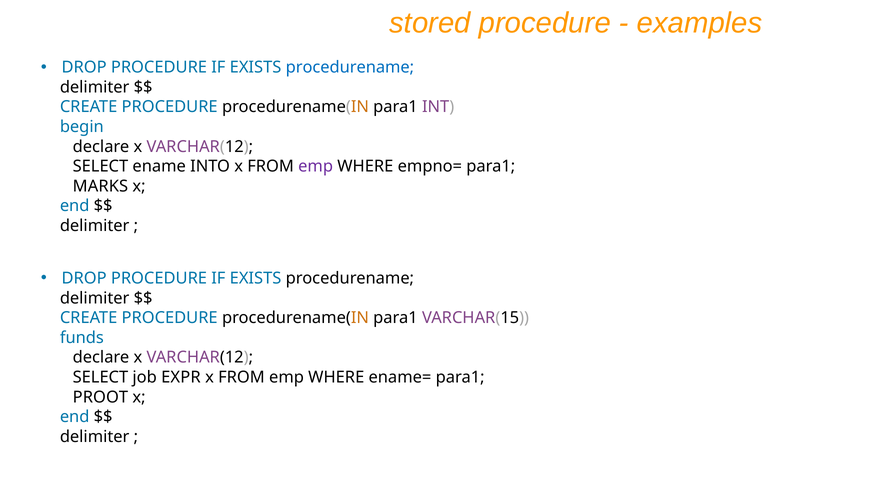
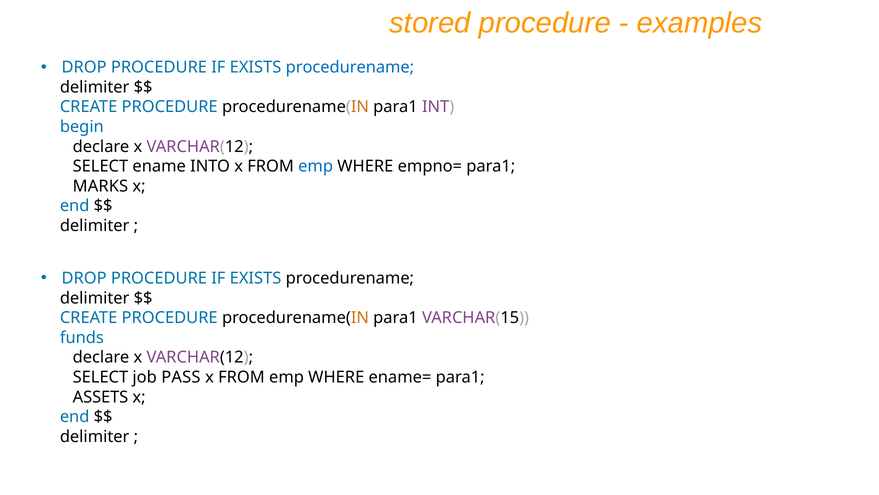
emp colour: purple -> blue (316, 166)
EXPR: EXPR -> PASS (181, 377)
PROOT: PROOT -> ASSETS (101, 397)
